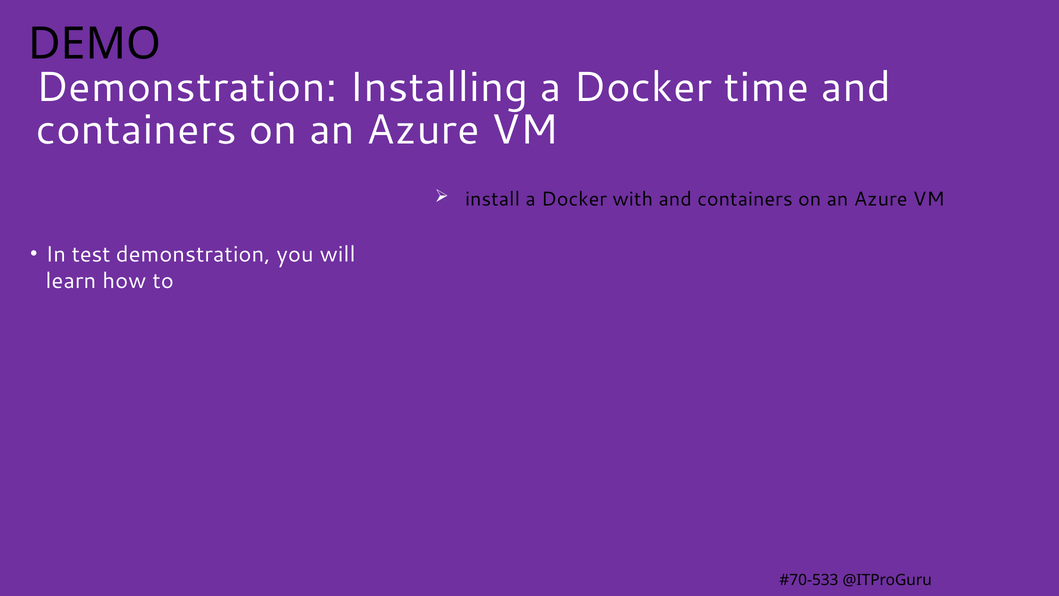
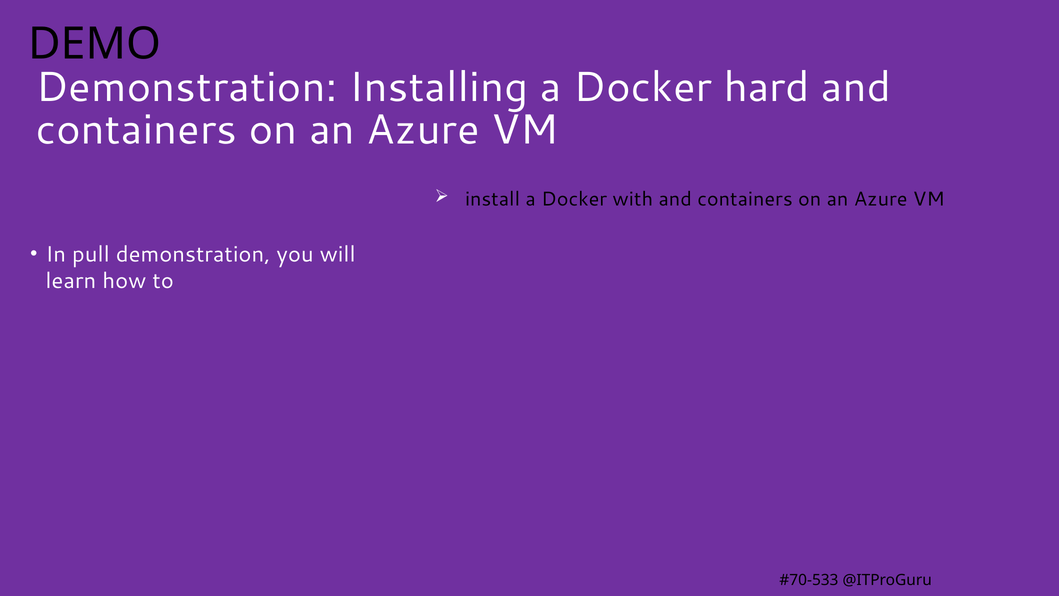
time: time -> hard (767, 87)
test: test -> pull (91, 254)
